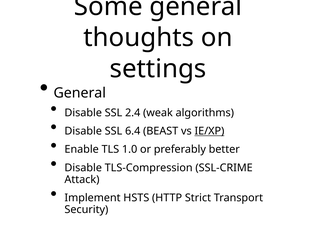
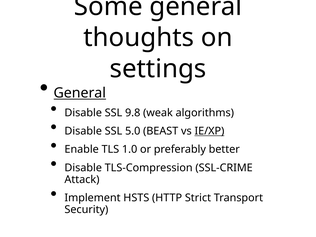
General underline: none -> present (80, 93)
2.4: 2.4 -> 9.8 (133, 113)
6.4: 6.4 -> 5.0 (133, 131)
